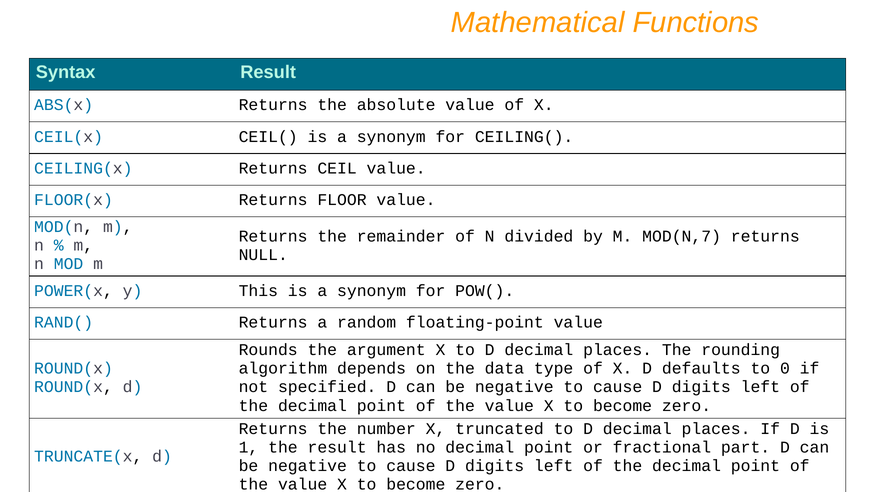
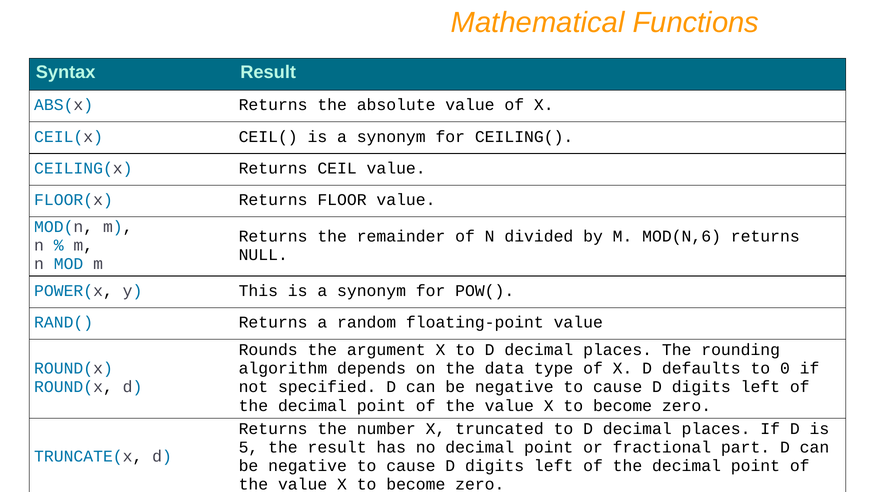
MOD(N,7: MOD(N,7 -> MOD(N,6 (682, 236)
1: 1 -> 5 (248, 447)
